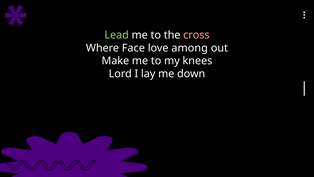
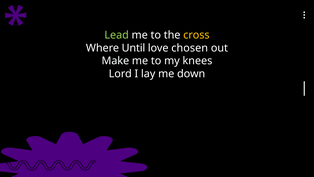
cross colour: pink -> yellow (196, 35)
Face: Face -> Until (133, 48)
among: among -> chosen (190, 48)
